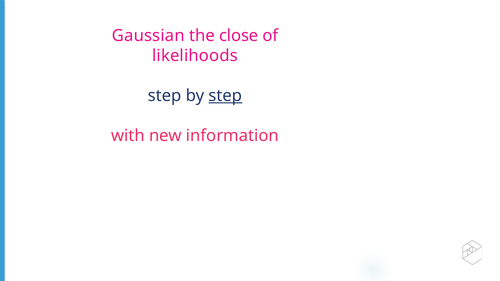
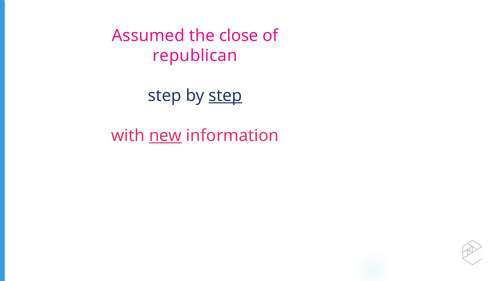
Gaussian: Gaussian -> Assumed (148, 36)
likelihoods: likelihoods -> republican (195, 56)
new underline: none -> present (165, 136)
